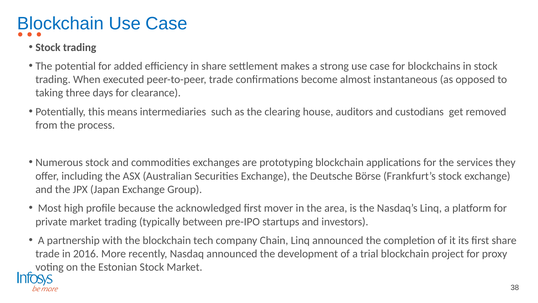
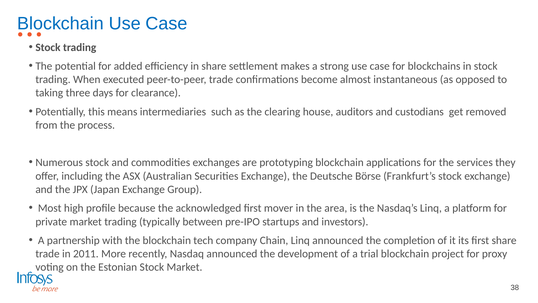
2016: 2016 -> 2011 (86, 254)
